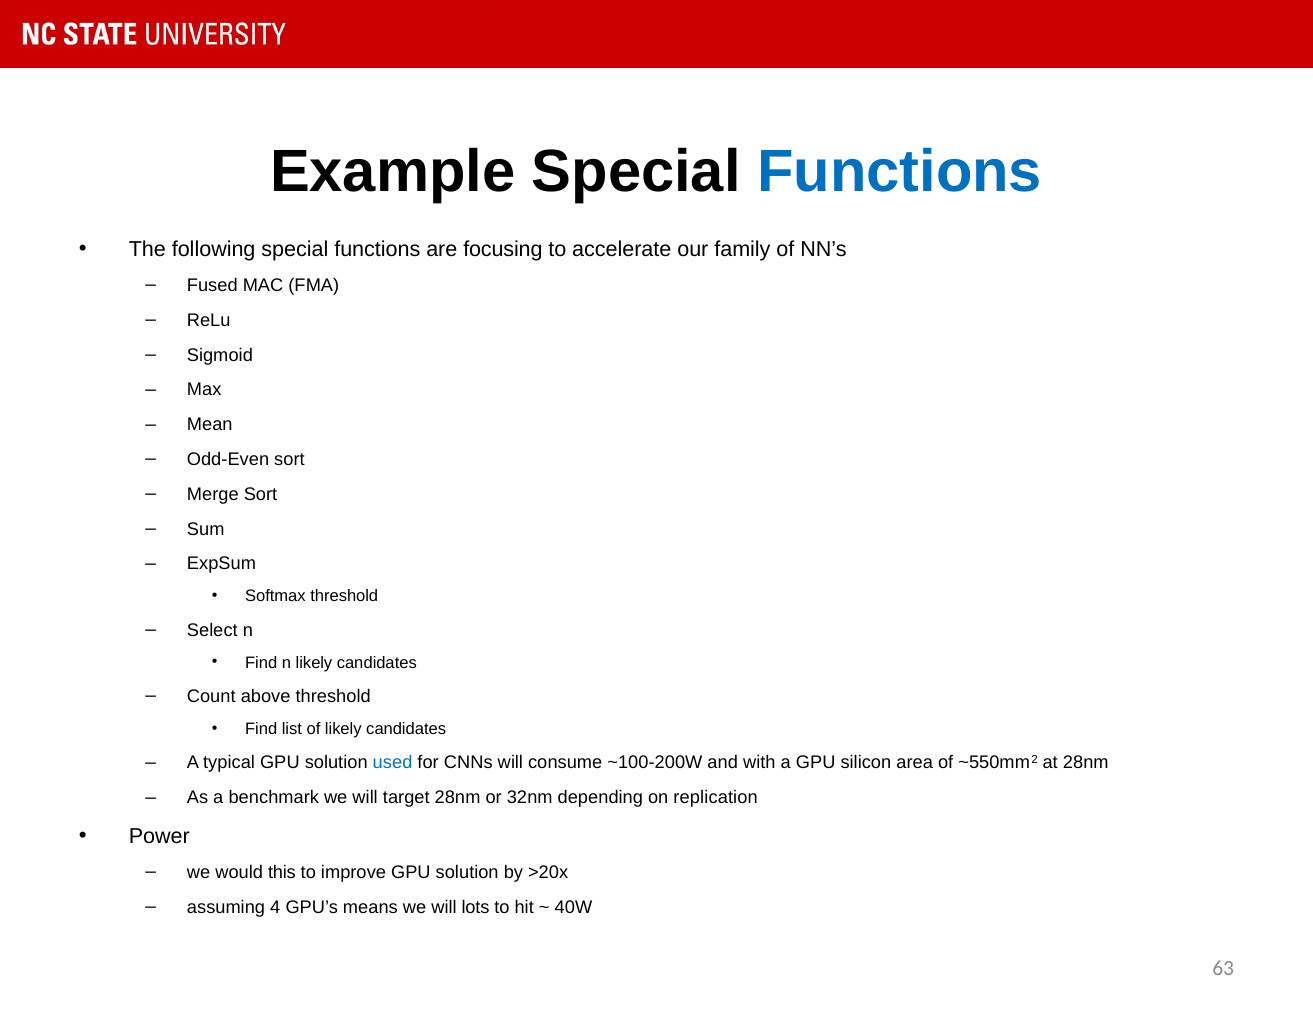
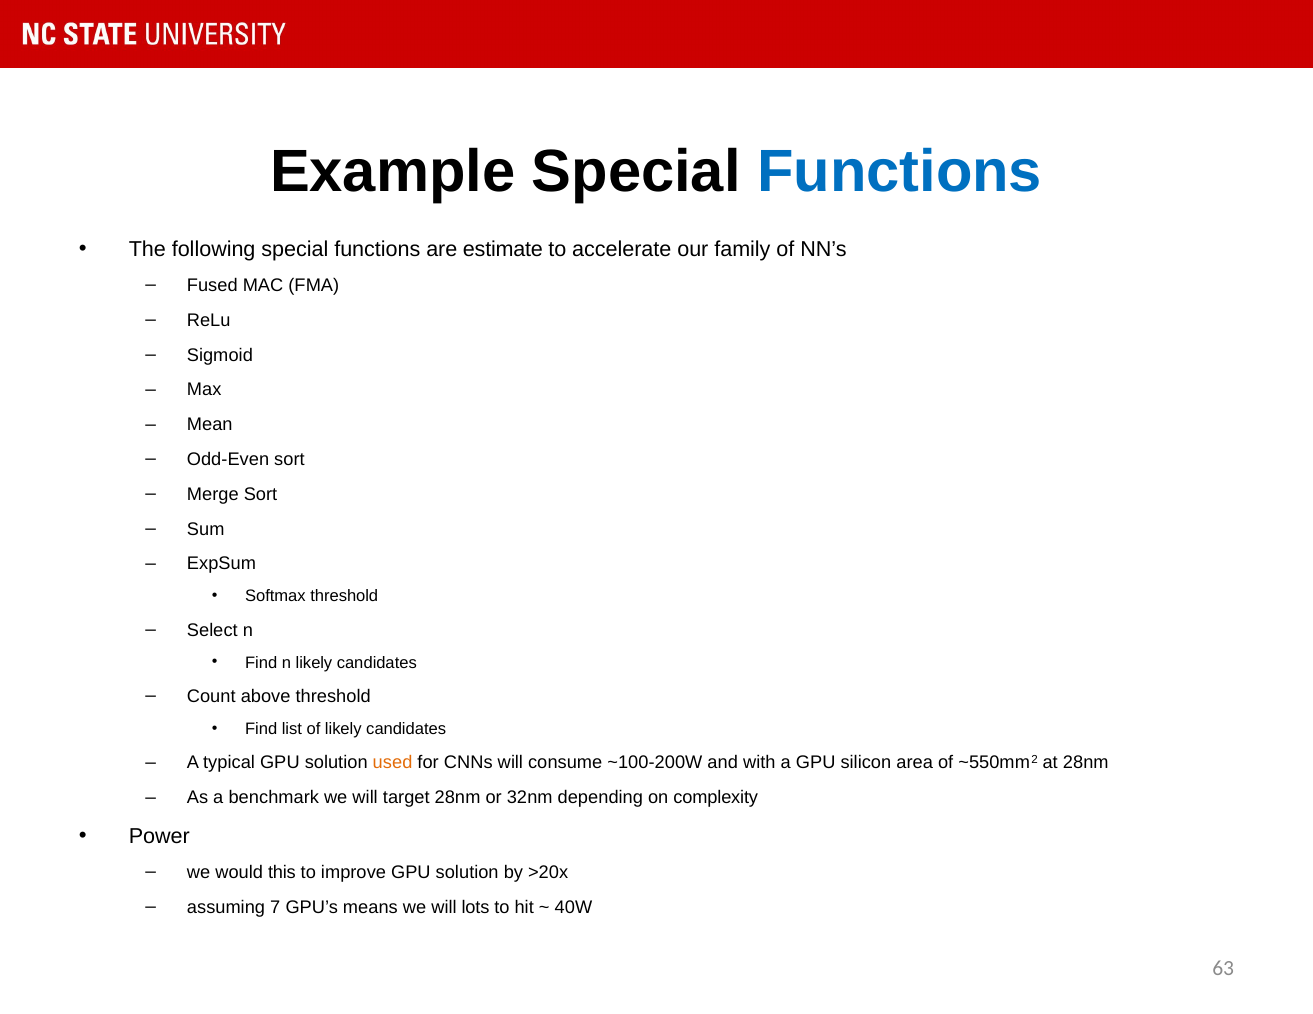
focusing: focusing -> estimate (503, 249)
used colour: blue -> orange (393, 763)
replication: replication -> complexity (716, 798)
4: 4 -> 7 (275, 908)
